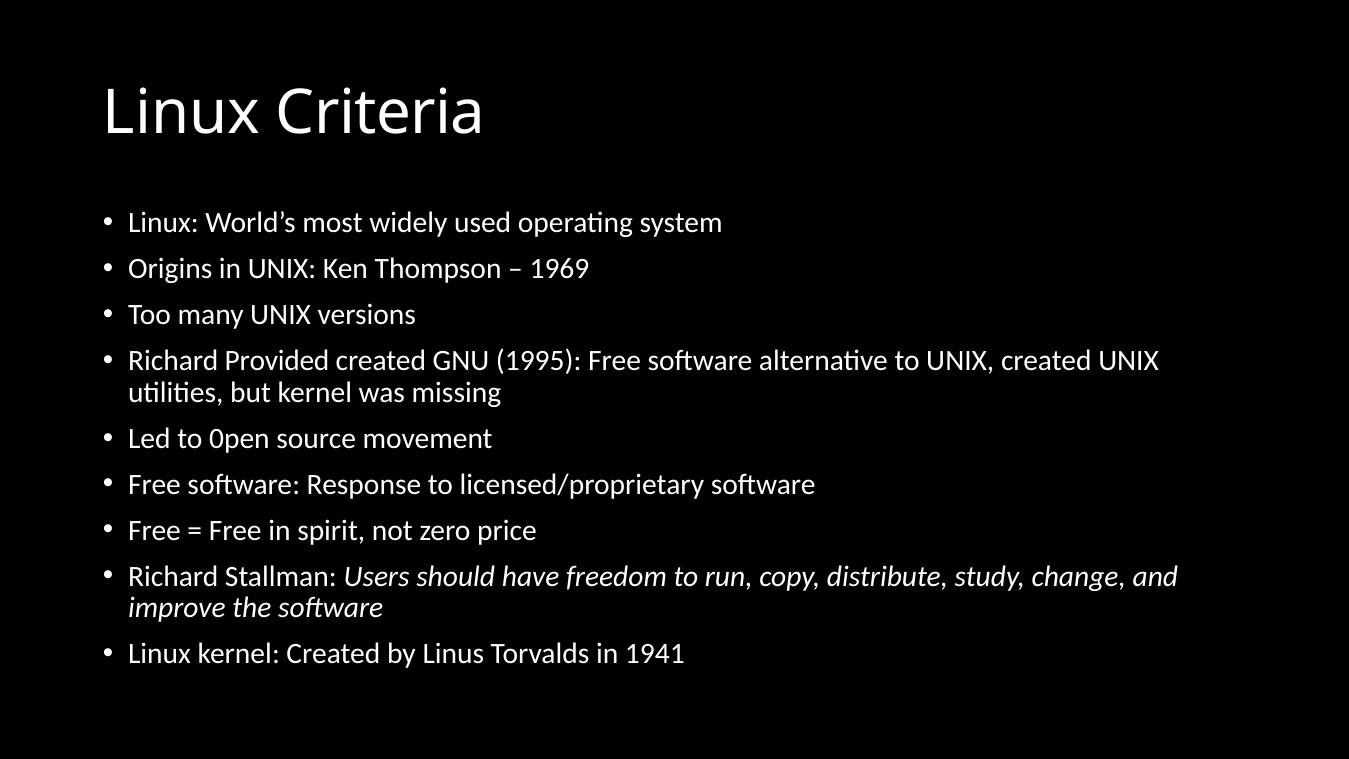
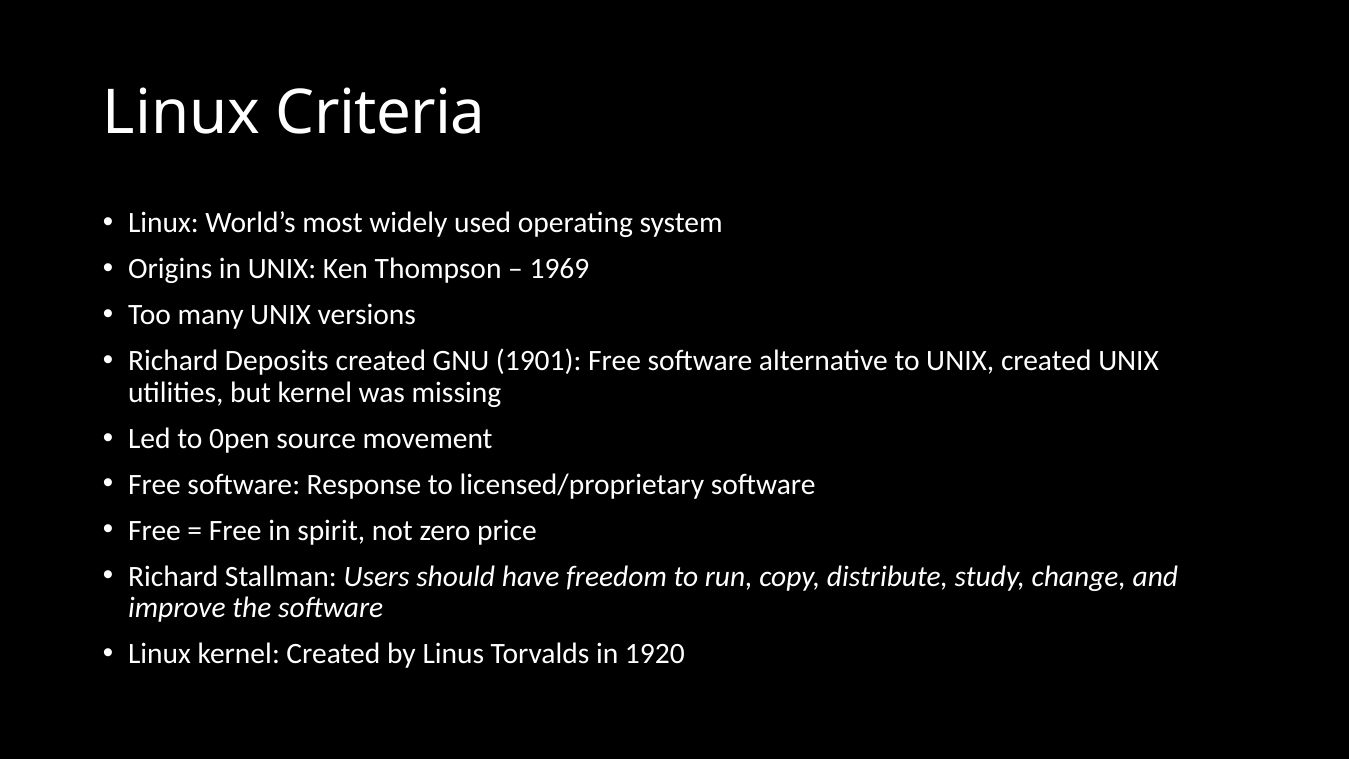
Provided: Provided -> Deposits (277, 361)
1995: 1995 -> 1901 (539, 361)
1941: 1941 -> 1920 (655, 654)
